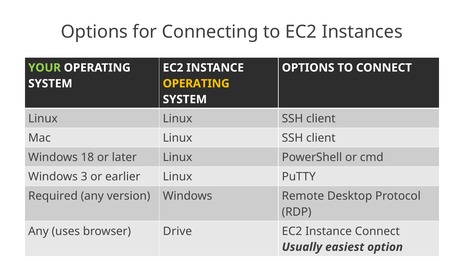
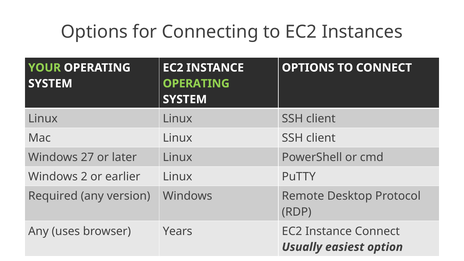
OPERATING colour: yellow -> light green (196, 84)
18: 18 -> 27 (87, 157)
3: 3 -> 2 (84, 177)
Drive: Drive -> Years (178, 231)
